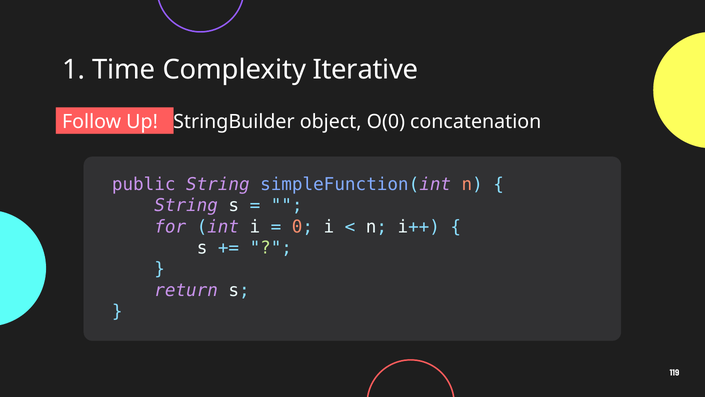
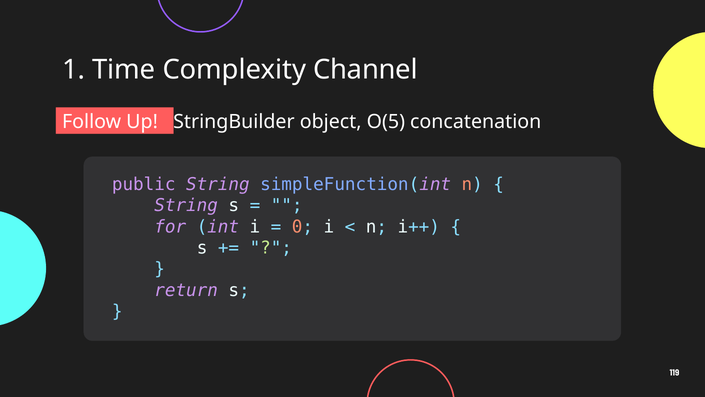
Iterative: Iterative -> Channel (365, 70)
O(0: O(0 -> O(5 (386, 122)
